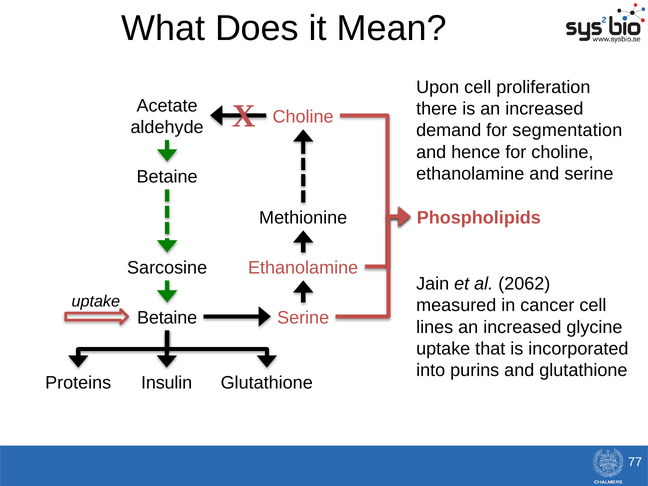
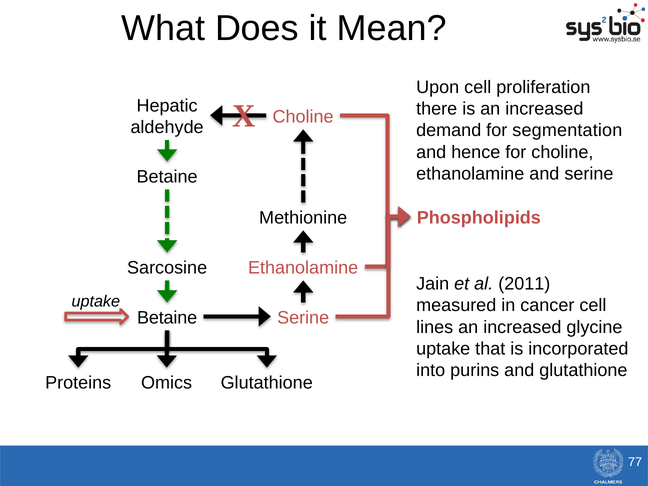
Acetate: Acetate -> Hepatic (167, 106)
2062: 2062 -> 2011 (524, 284)
Insulin: Insulin -> Omics (167, 383)
